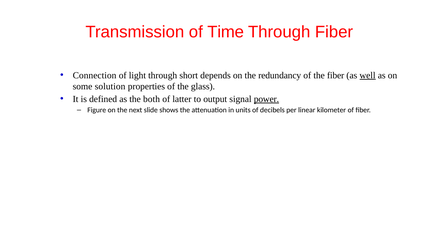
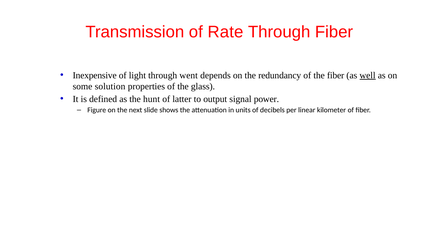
Time: Time -> Rate (225, 32)
Connection: Connection -> Inexpensive (95, 75)
short: short -> went (189, 75)
both: both -> hunt (152, 99)
power underline: present -> none (266, 99)
